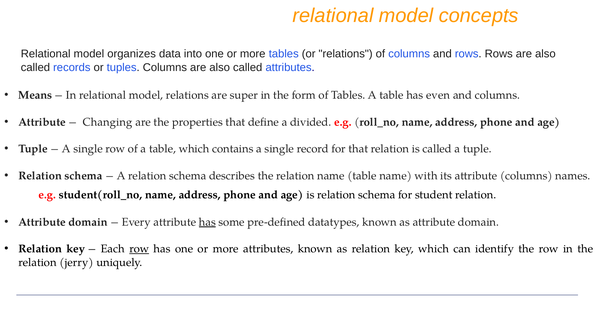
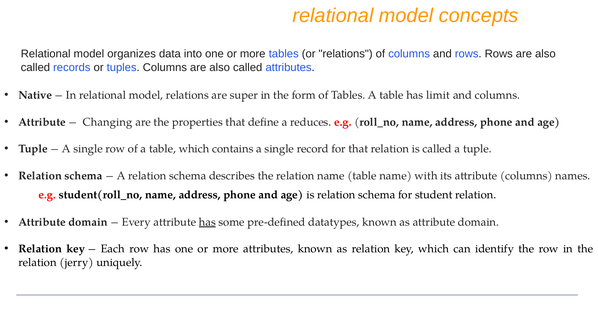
Means: Means -> Native (35, 95)
even: even -> limit (438, 95)
divided: divided -> reduces (311, 122)
row underline: present -> none (139, 249)
